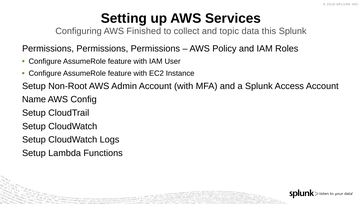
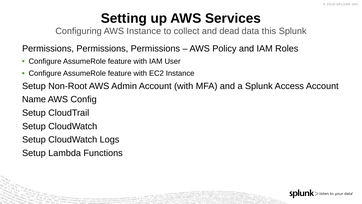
AWS Finished: Finished -> Instance (144, 31)
topic: topic -> dead (229, 31)
